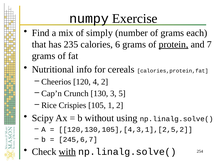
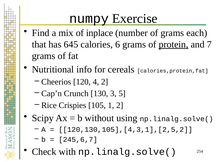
simply: simply -> inplace (100, 33)
235: 235 -> 645 (71, 44)
with underline: present -> none (67, 152)
